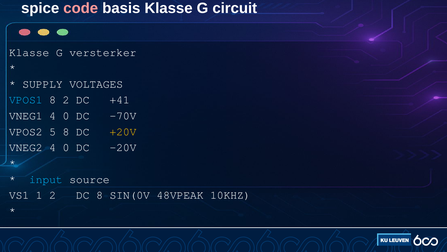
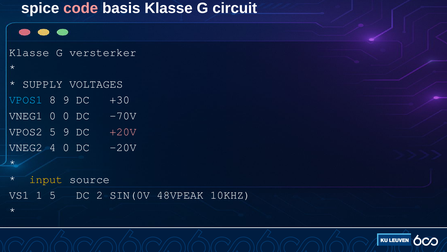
8 2: 2 -> 9 (66, 100)
+41: +41 -> +30 (120, 100)
VNEG1 4: 4 -> 0 (53, 116)
5 8: 8 -> 9 (66, 131)
+20V colour: yellow -> pink (123, 131)
input colour: light blue -> yellow (46, 179)
1 2: 2 -> 5 (53, 195)
DC 8: 8 -> 2 (100, 195)
